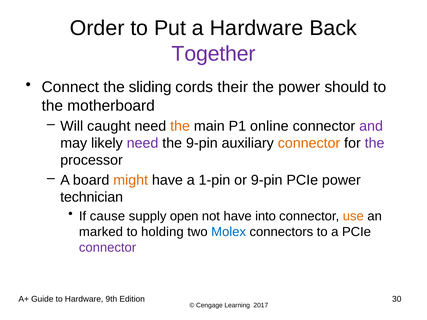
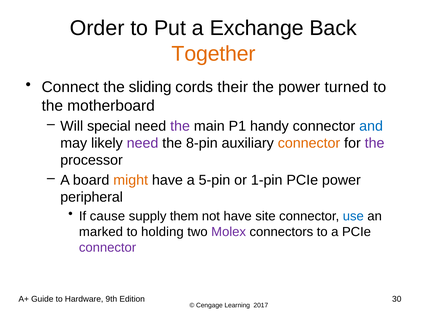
a Hardware: Hardware -> Exchange (257, 28)
Together colour: purple -> orange (214, 54)
should: should -> turned (347, 87)
caught: caught -> special (109, 126)
the colour: orange -> purple (180, 126)
online: online -> handy (269, 126)
and colour: purple -> blue (371, 126)
the 9-pin: 9-pin -> 8-pin (202, 143)
1-pin: 1-pin -> 5-pin (214, 180)
or 9-pin: 9-pin -> 1-pin (267, 180)
technician: technician -> peripheral (92, 197)
open: open -> them (184, 216)
into: into -> site (265, 216)
use colour: orange -> blue (353, 216)
Molex colour: blue -> purple (229, 232)
